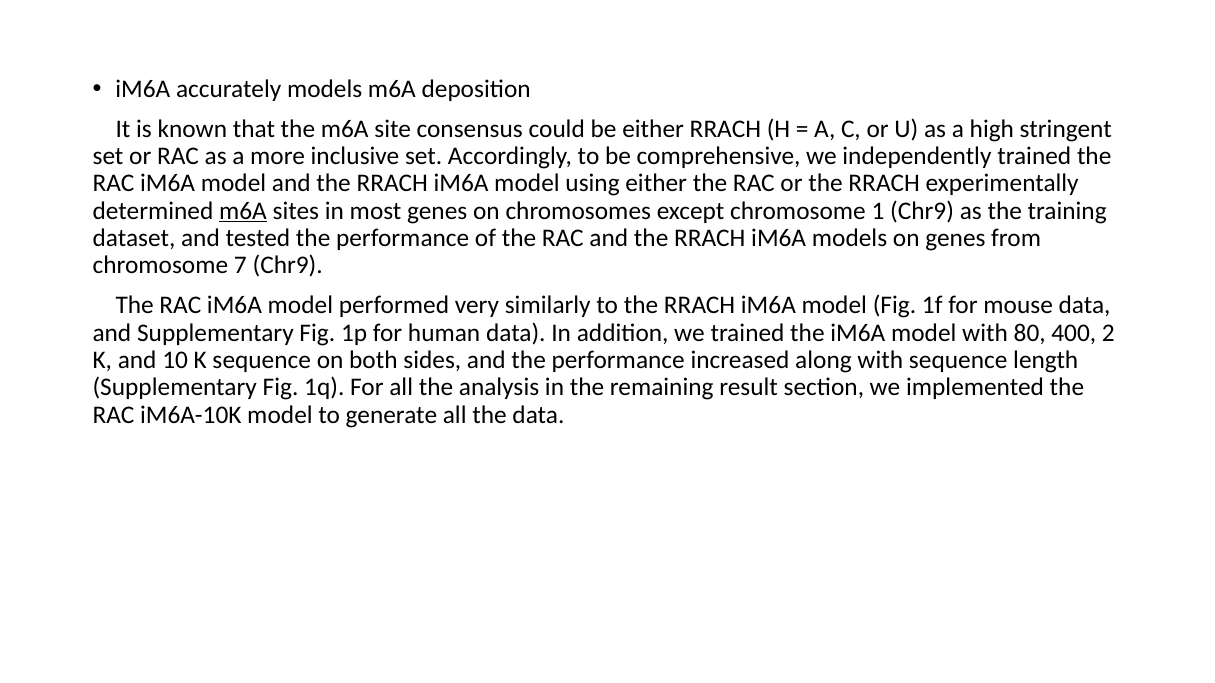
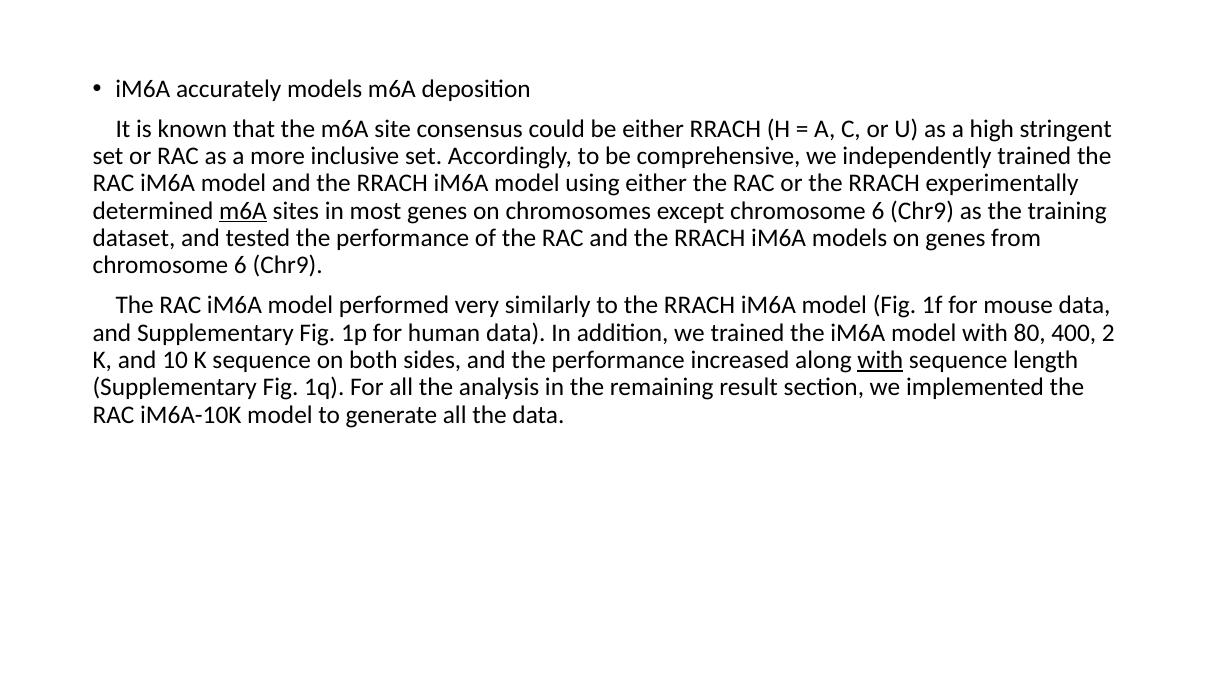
except chromosome 1: 1 -> 6 (878, 211)
7: 7 -> 6 (240, 266)
with underline: none -> present (880, 360)
